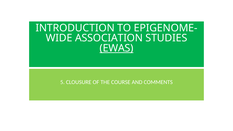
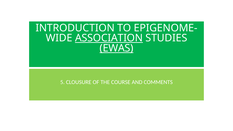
ASSOCIATION underline: none -> present (109, 38)
